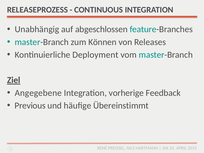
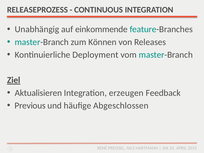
abgeschlossen: abgeschlossen -> einkommende (101, 29)
Angegebene: Angegebene -> Aktualisieren (38, 93)
vorherige: vorherige -> erzeugen (126, 93)
Übereinstimmt: Übereinstimmt -> Abgeschlossen (121, 106)
